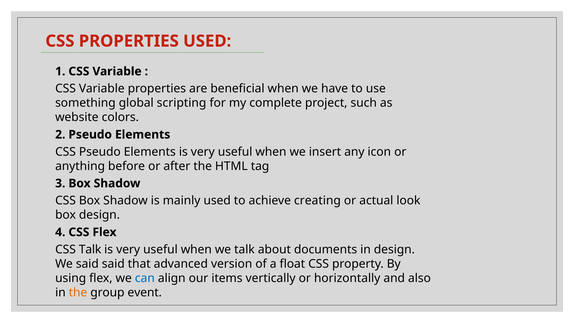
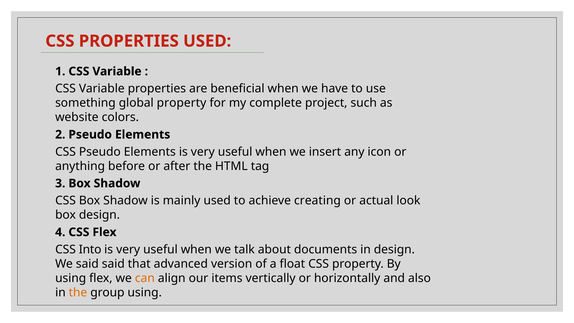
global scripting: scripting -> property (182, 103)
CSS Talk: Talk -> Into (90, 249)
can colour: blue -> orange (145, 278)
group event: event -> using (145, 292)
